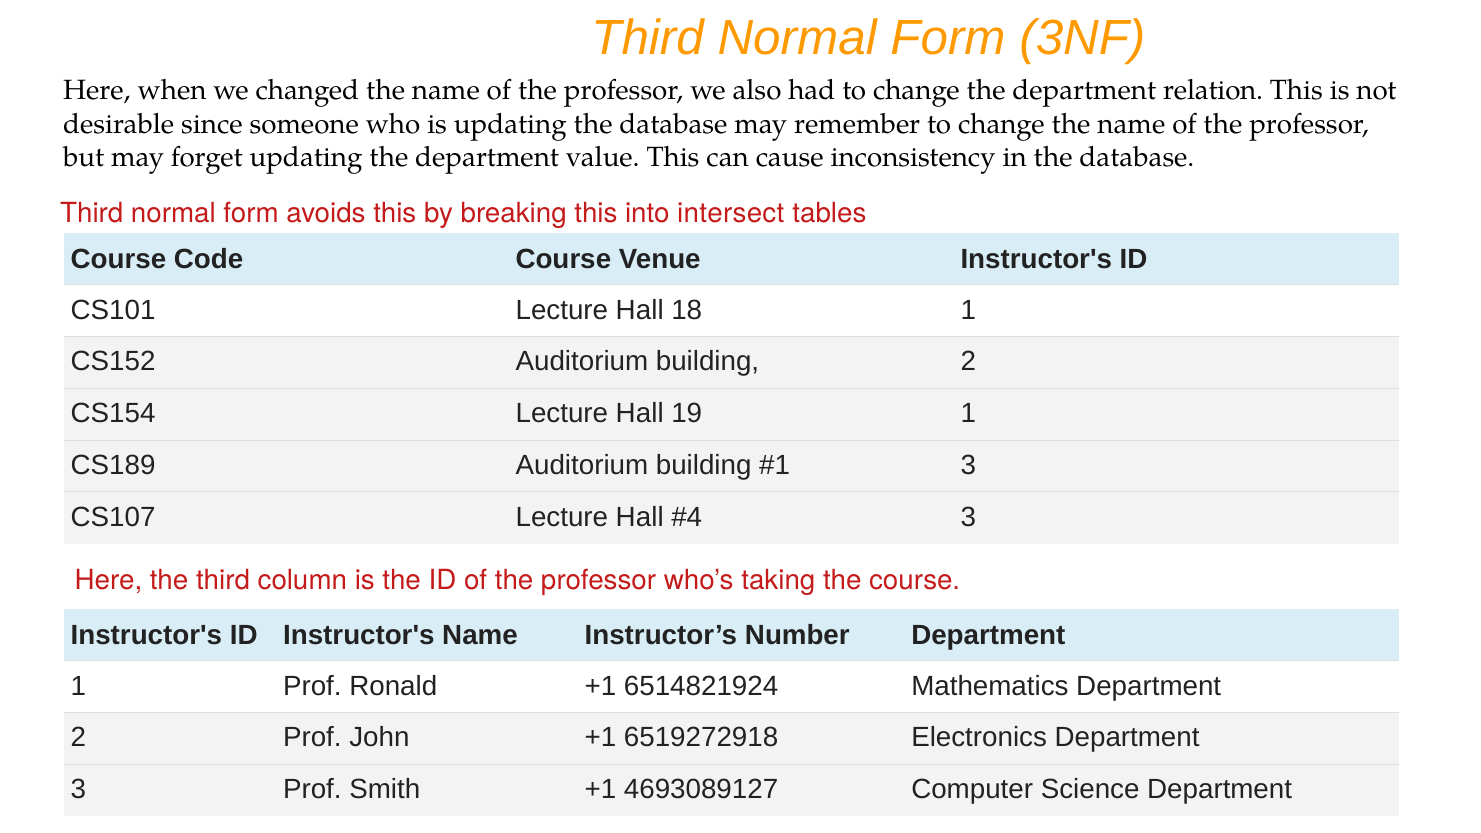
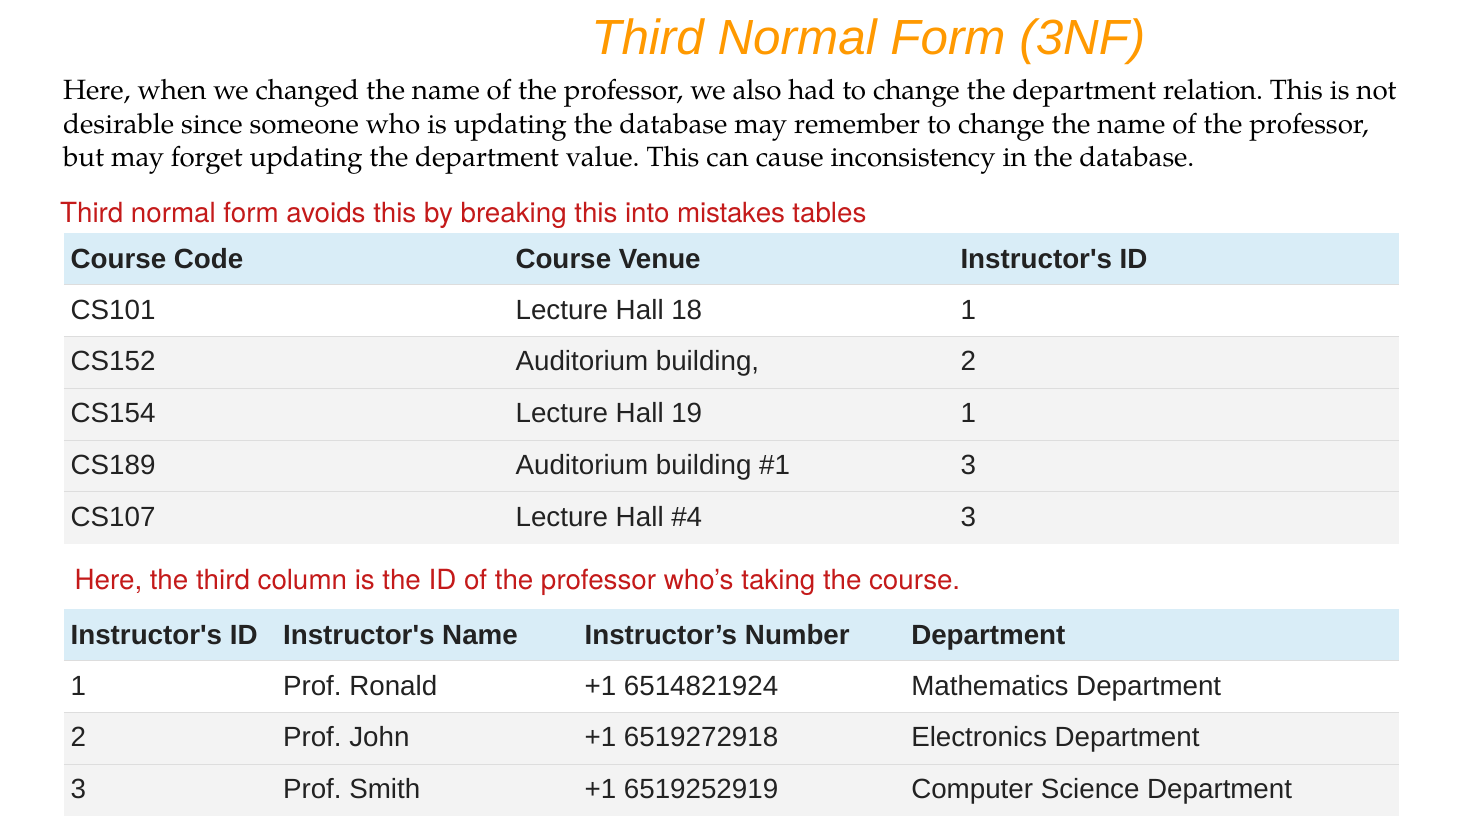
intersect: intersect -> mistakes (731, 213)
4693089127: 4693089127 -> 6519252919 (701, 790)
